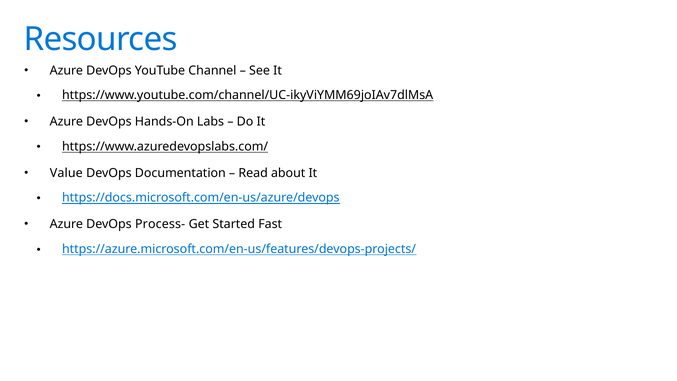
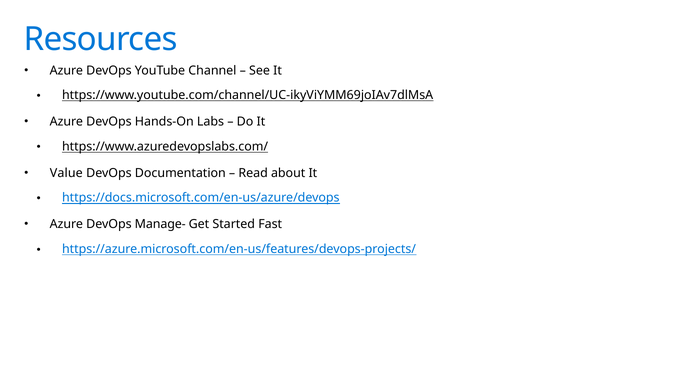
Process-: Process- -> Manage- (160, 224)
